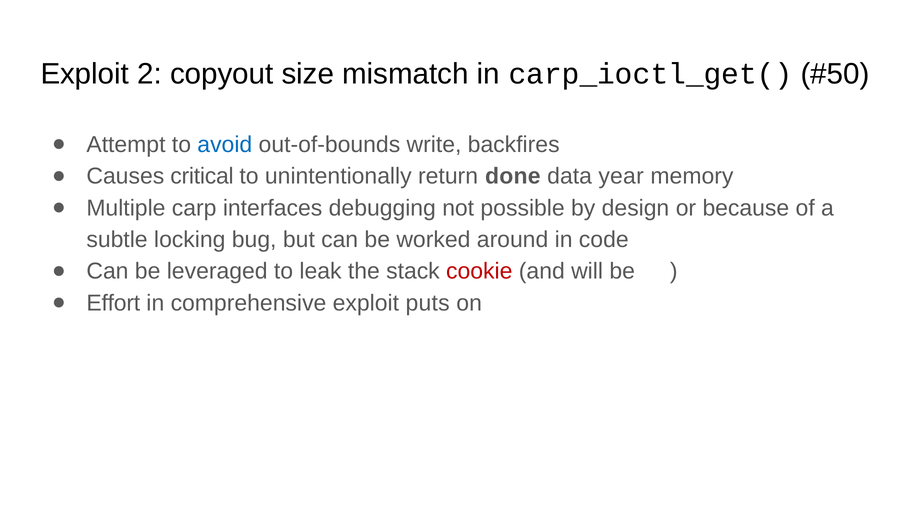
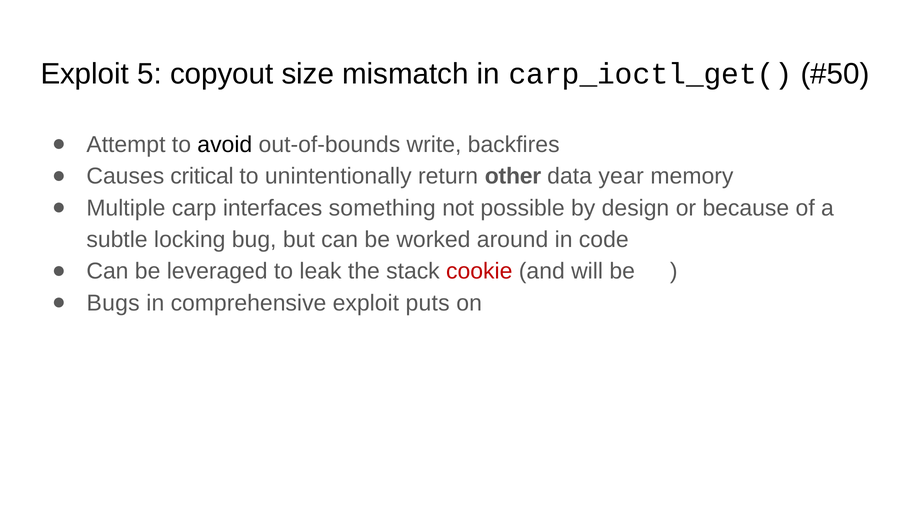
2: 2 -> 5 (150, 74)
avoid colour: blue -> black (225, 145)
done: done -> other (513, 176)
debugging: debugging -> something (382, 208)
Effort: Effort -> Bugs (113, 303)
